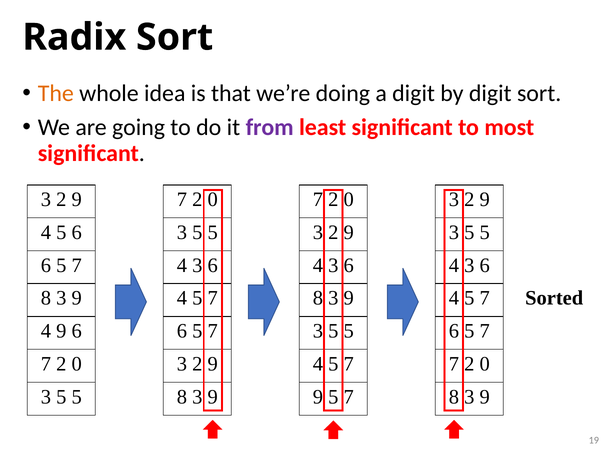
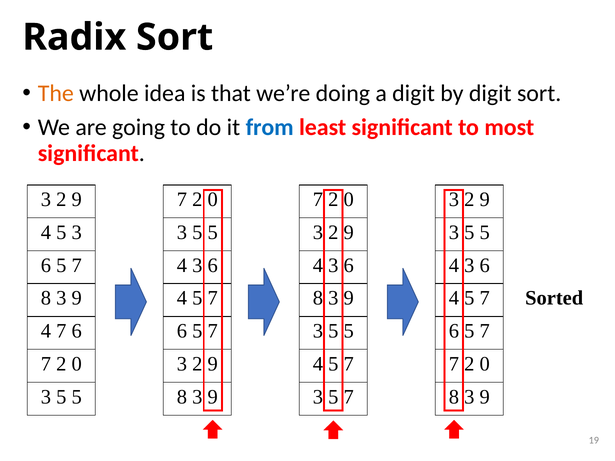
from colour: purple -> blue (270, 128)
4 5 6: 6 -> 3 (77, 233)
4 9: 9 -> 7 (61, 331)
3 9 9: 9 -> 3 (318, 397)
